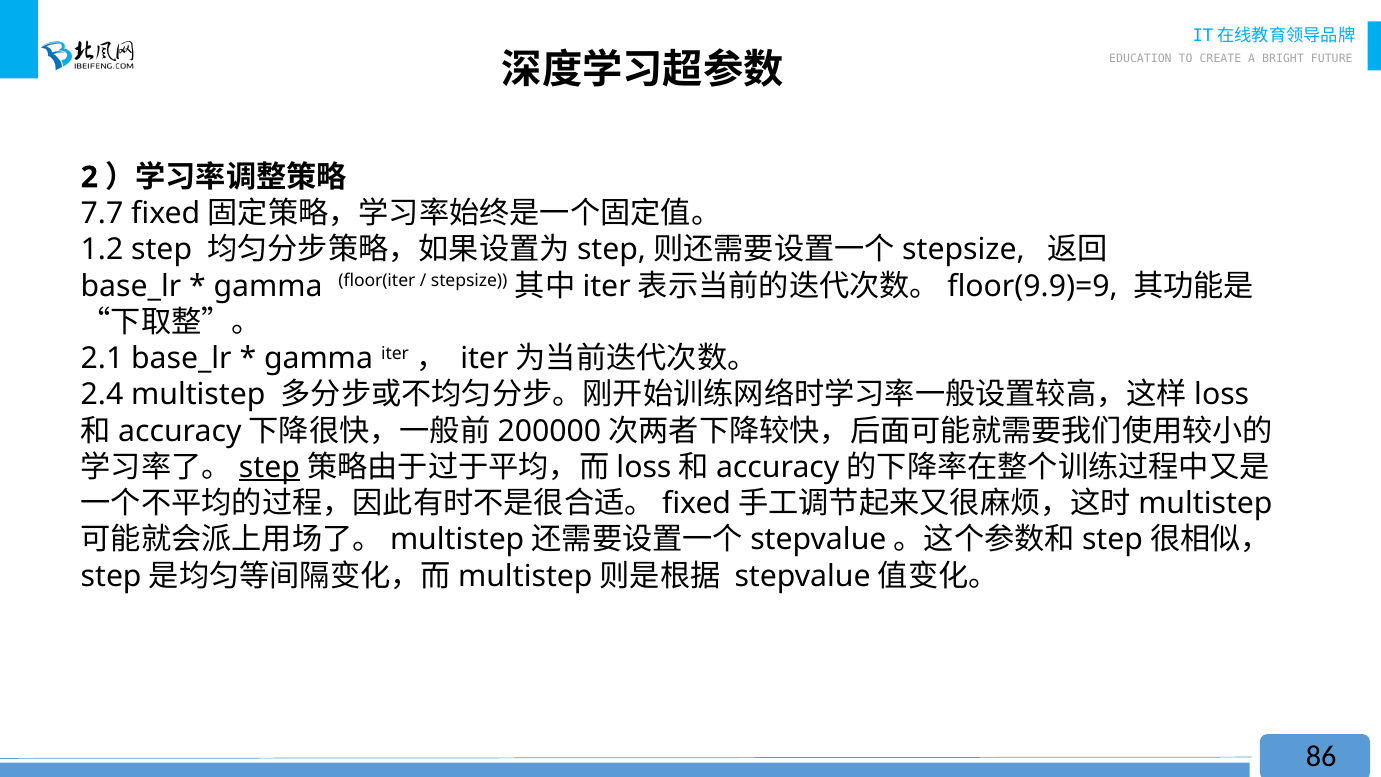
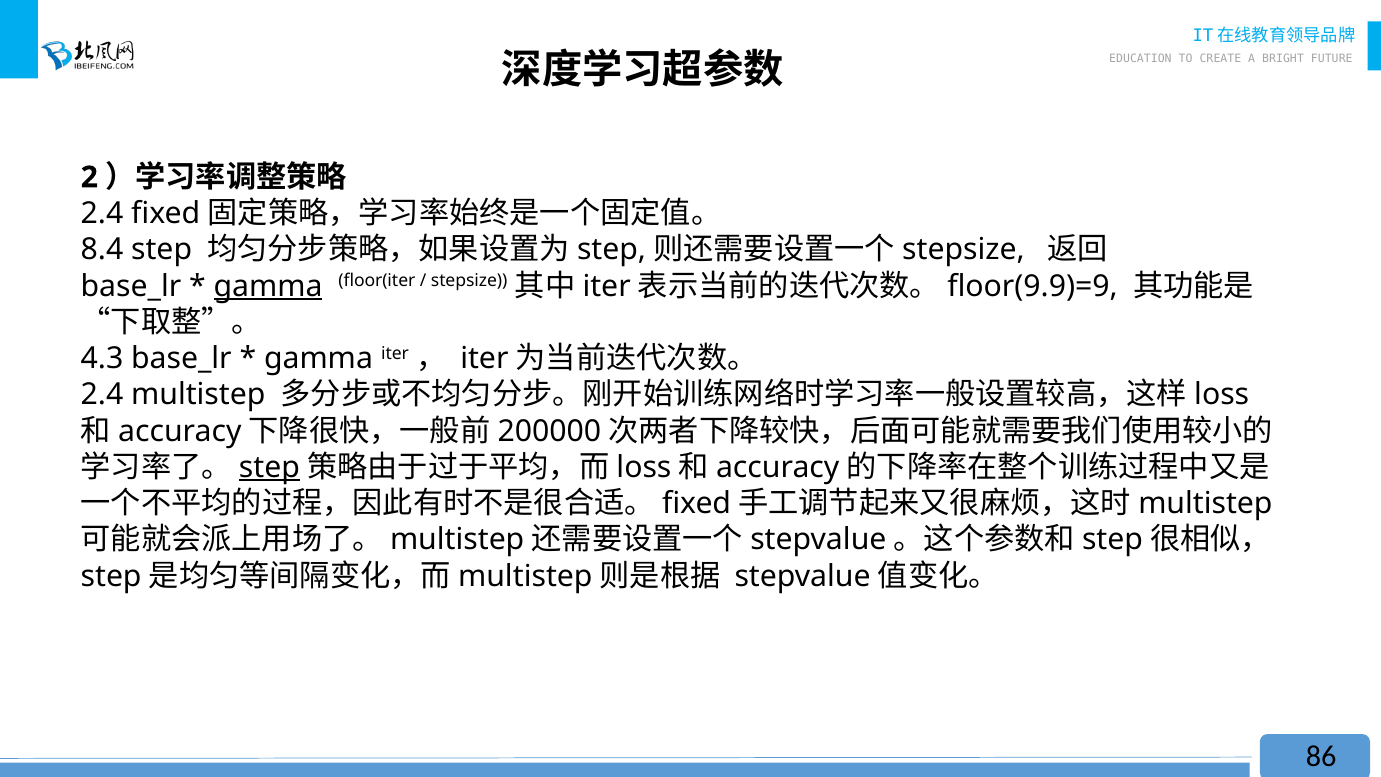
7.7: 7.7 -> 2.4 (102, 214)
1.2: 1.2 -> 8.4 (102, 250)
gamma underline: none -> present (268, 286)
2.1: 2.1 -> 4.3 (102, 359)
